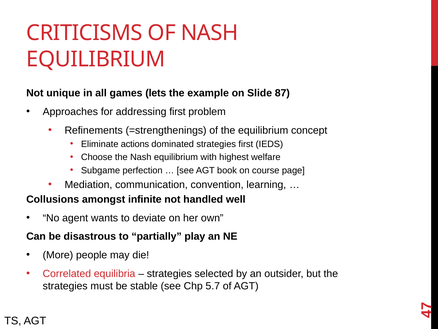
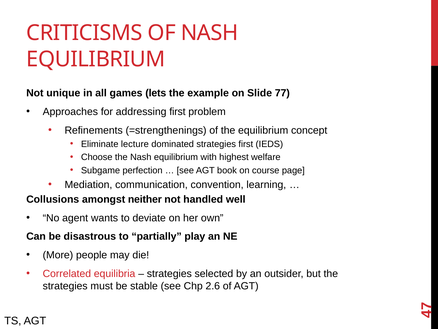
87: 87 -> 77 (282, 93)
actions: actions -> lecture (135, 144)
infinite: infinite -> neither (145, 199)
5.7: 5.7 -> 2.6 (213, 286)
